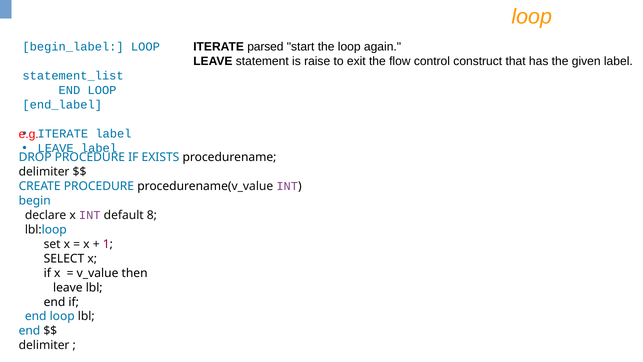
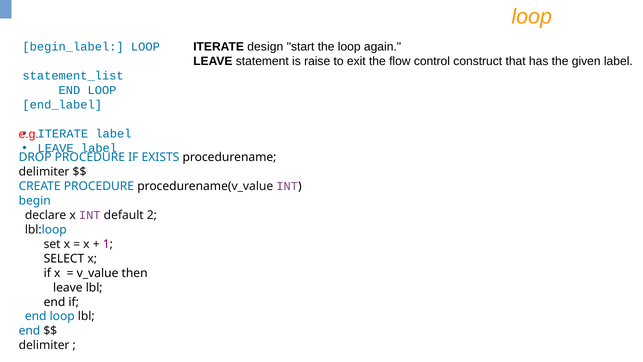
parsed: parsed -> design (265, 47)
8: 8 -> 2 (152, 215)
